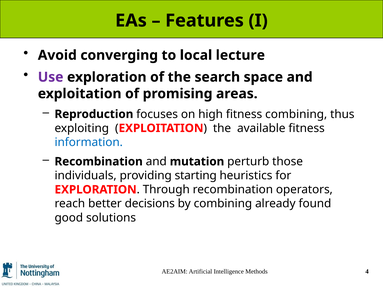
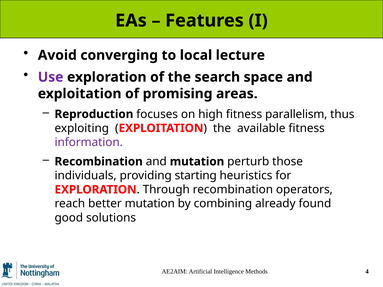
fitness combining: combining -> parallelism (296, 114)
information colour: blue -> purple (89, 142)
better decisions: decisions -> mutation (150, 204)
